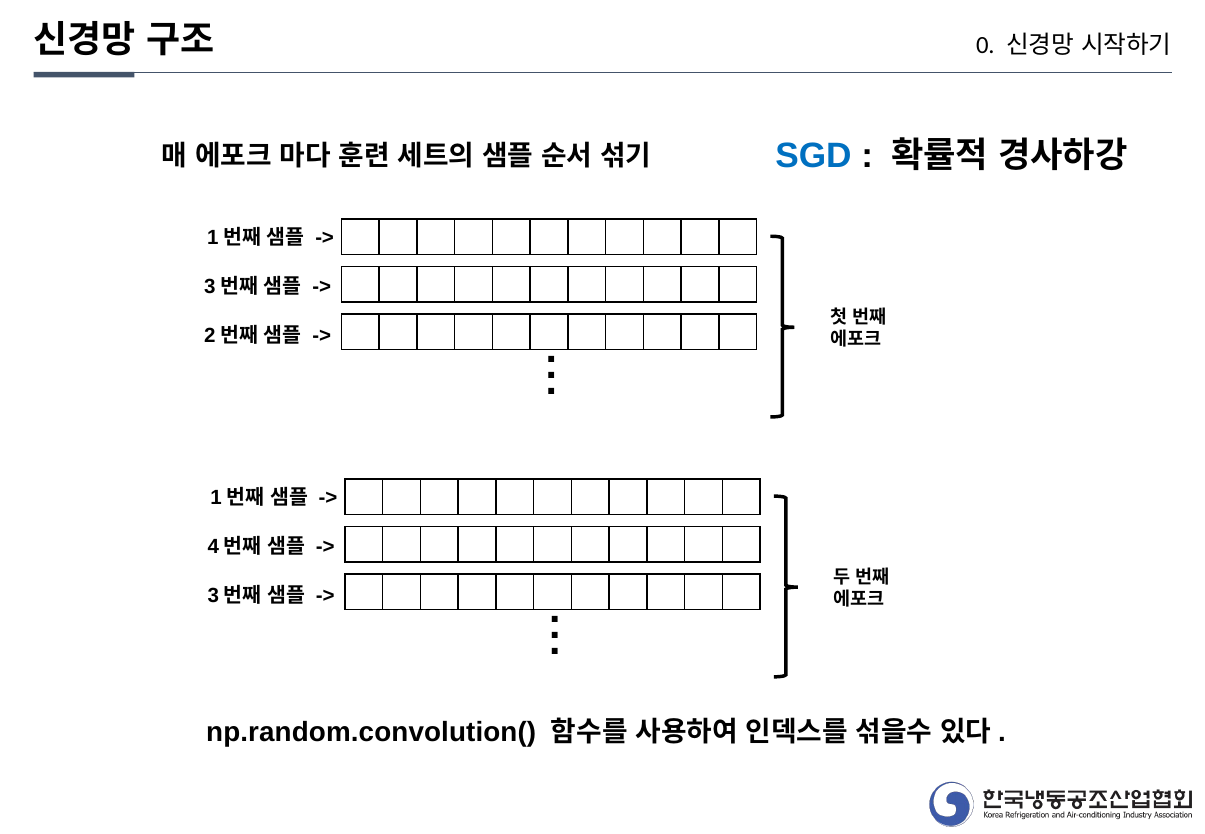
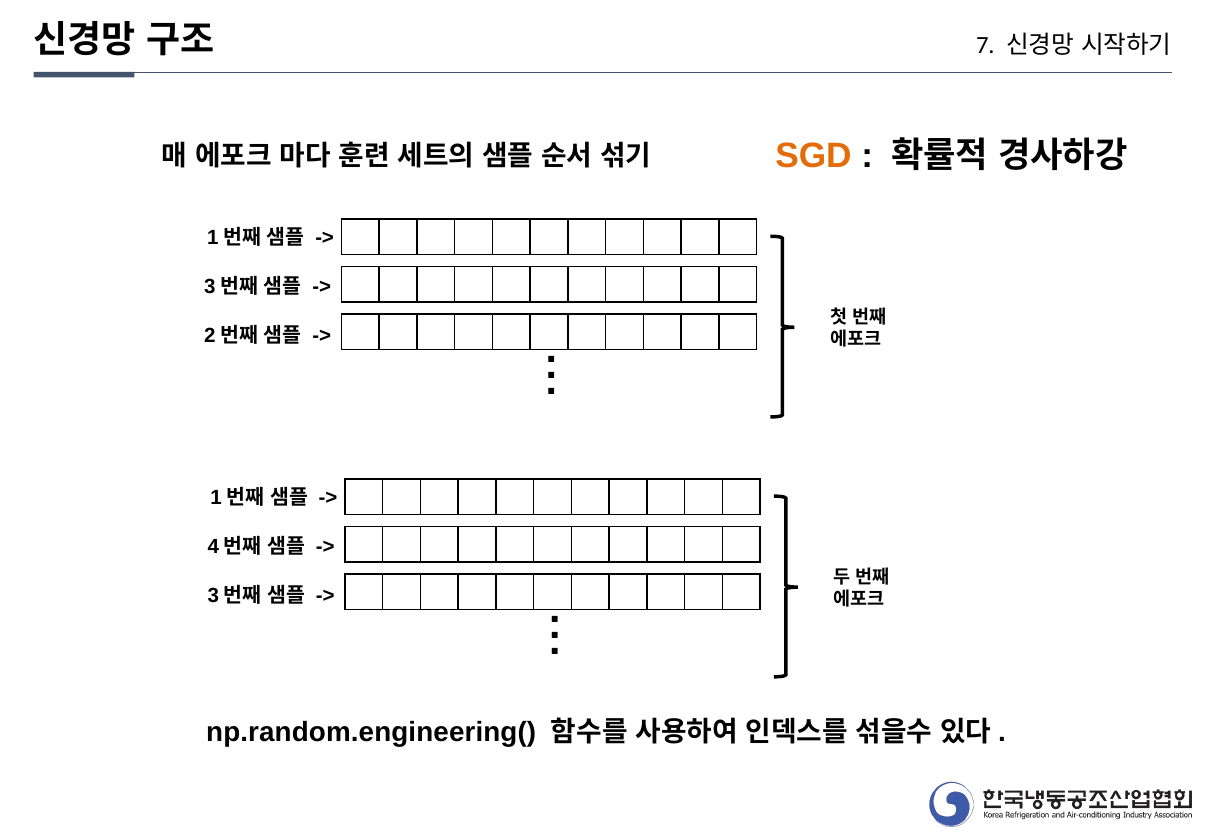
0: 0 -> 7 (985, 46)
SGD colour: blue -> orange (813, 156)
np.random.convolution(: np.random.convolution( -> np.random.engineering( (371, 732)
